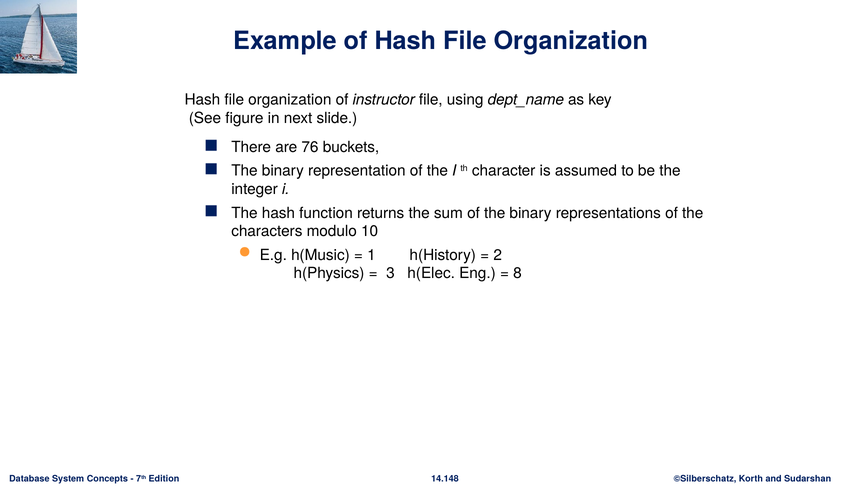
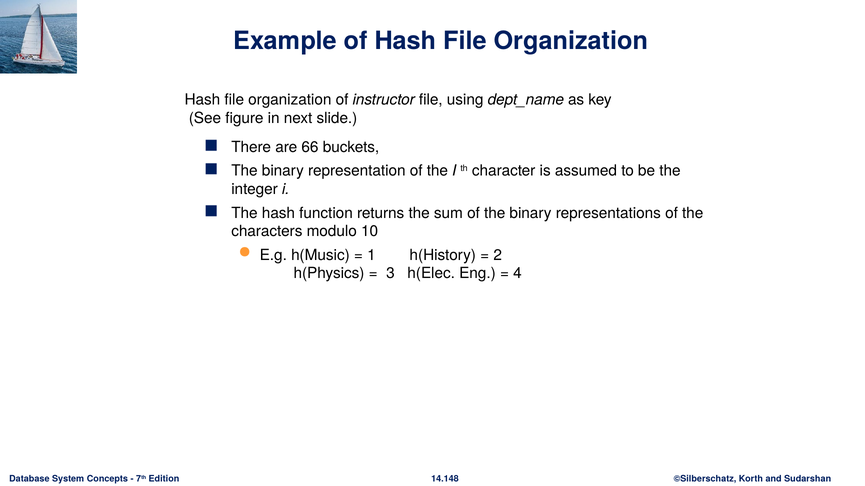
76: 76 -> 66 (310, 147)
8: 8 -> 4 (517, 274)
